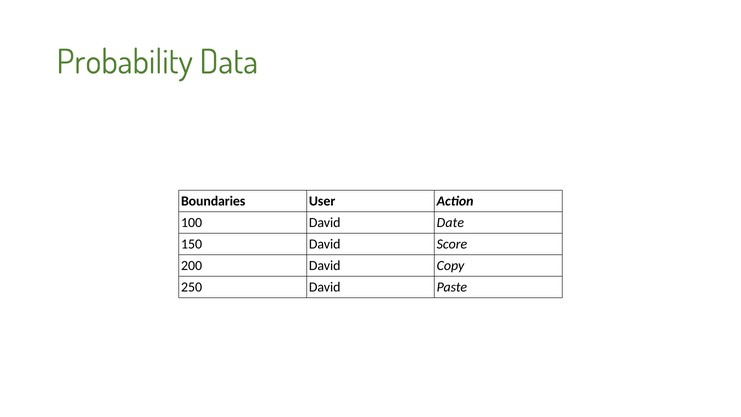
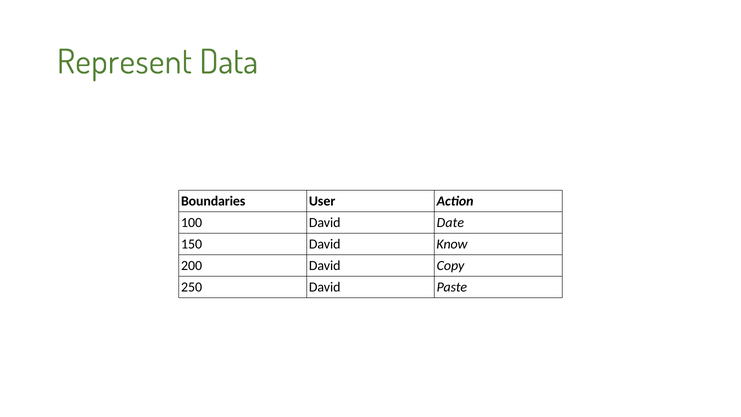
Probability: Probability -> Represent (124, 62)
Score: Score -> Know (452, 244)
